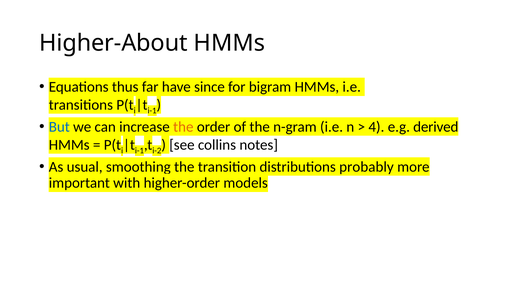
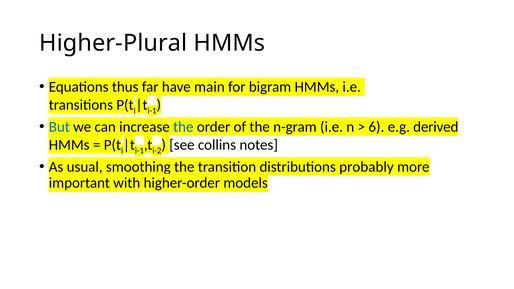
Higher-About: Higher-About -> Higher-Plural (113, 43)
since: since -> main (209, 87)
the colour: orange -> blue (183, 127)
4: 4 -> 6 (376, 127)
